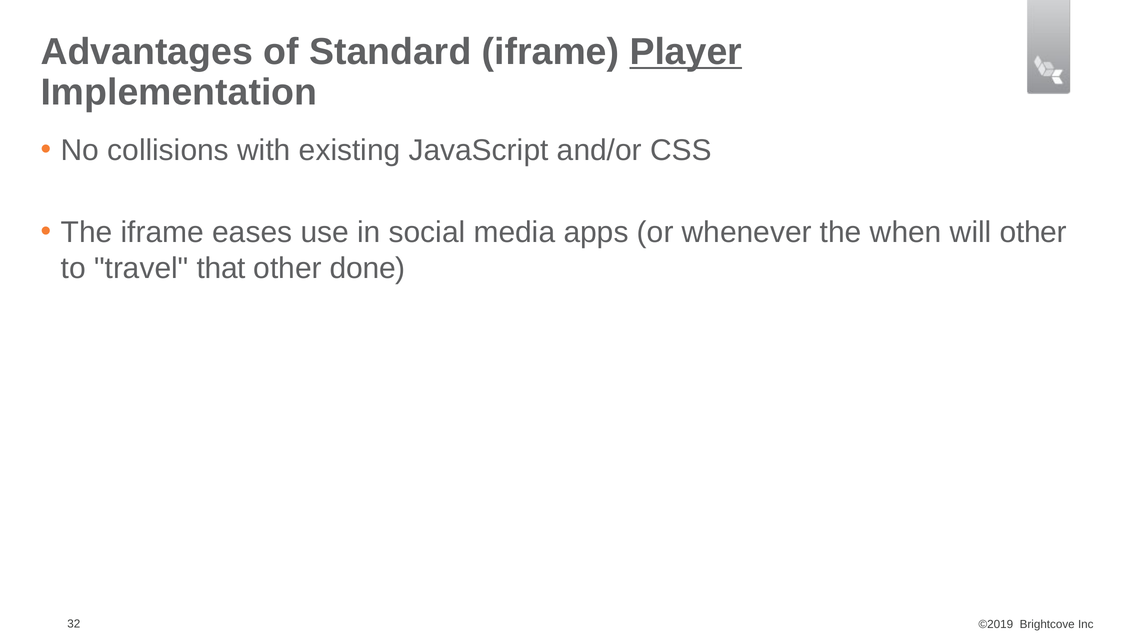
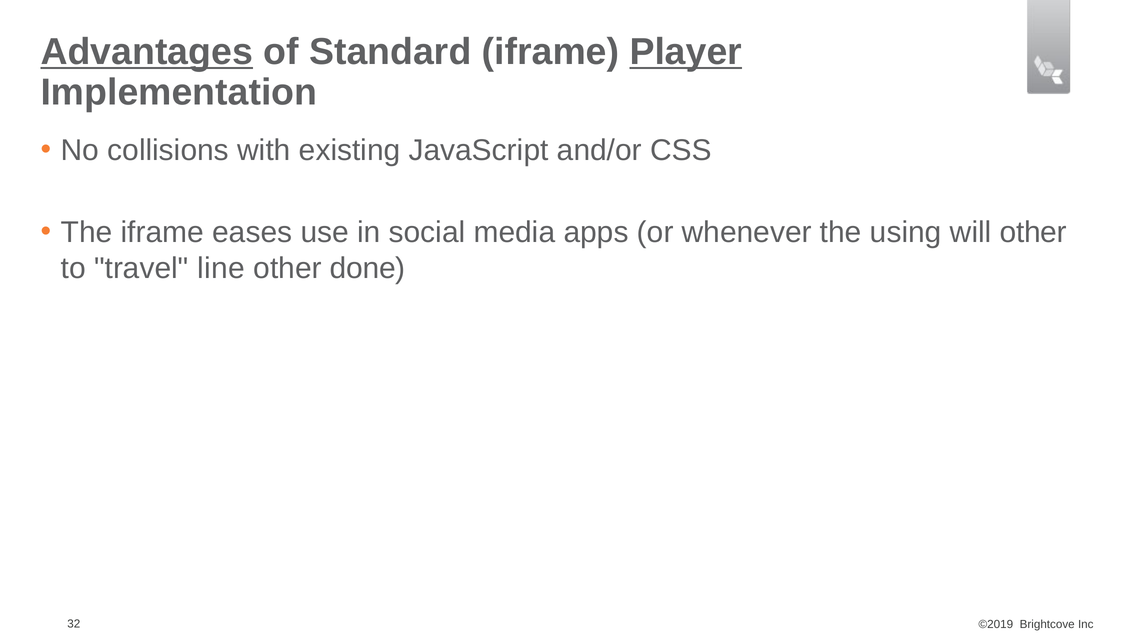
Advantages underline: none -> present (147, 52)
when: when -> using (906, 232)
that: that -> line (221, 268)
